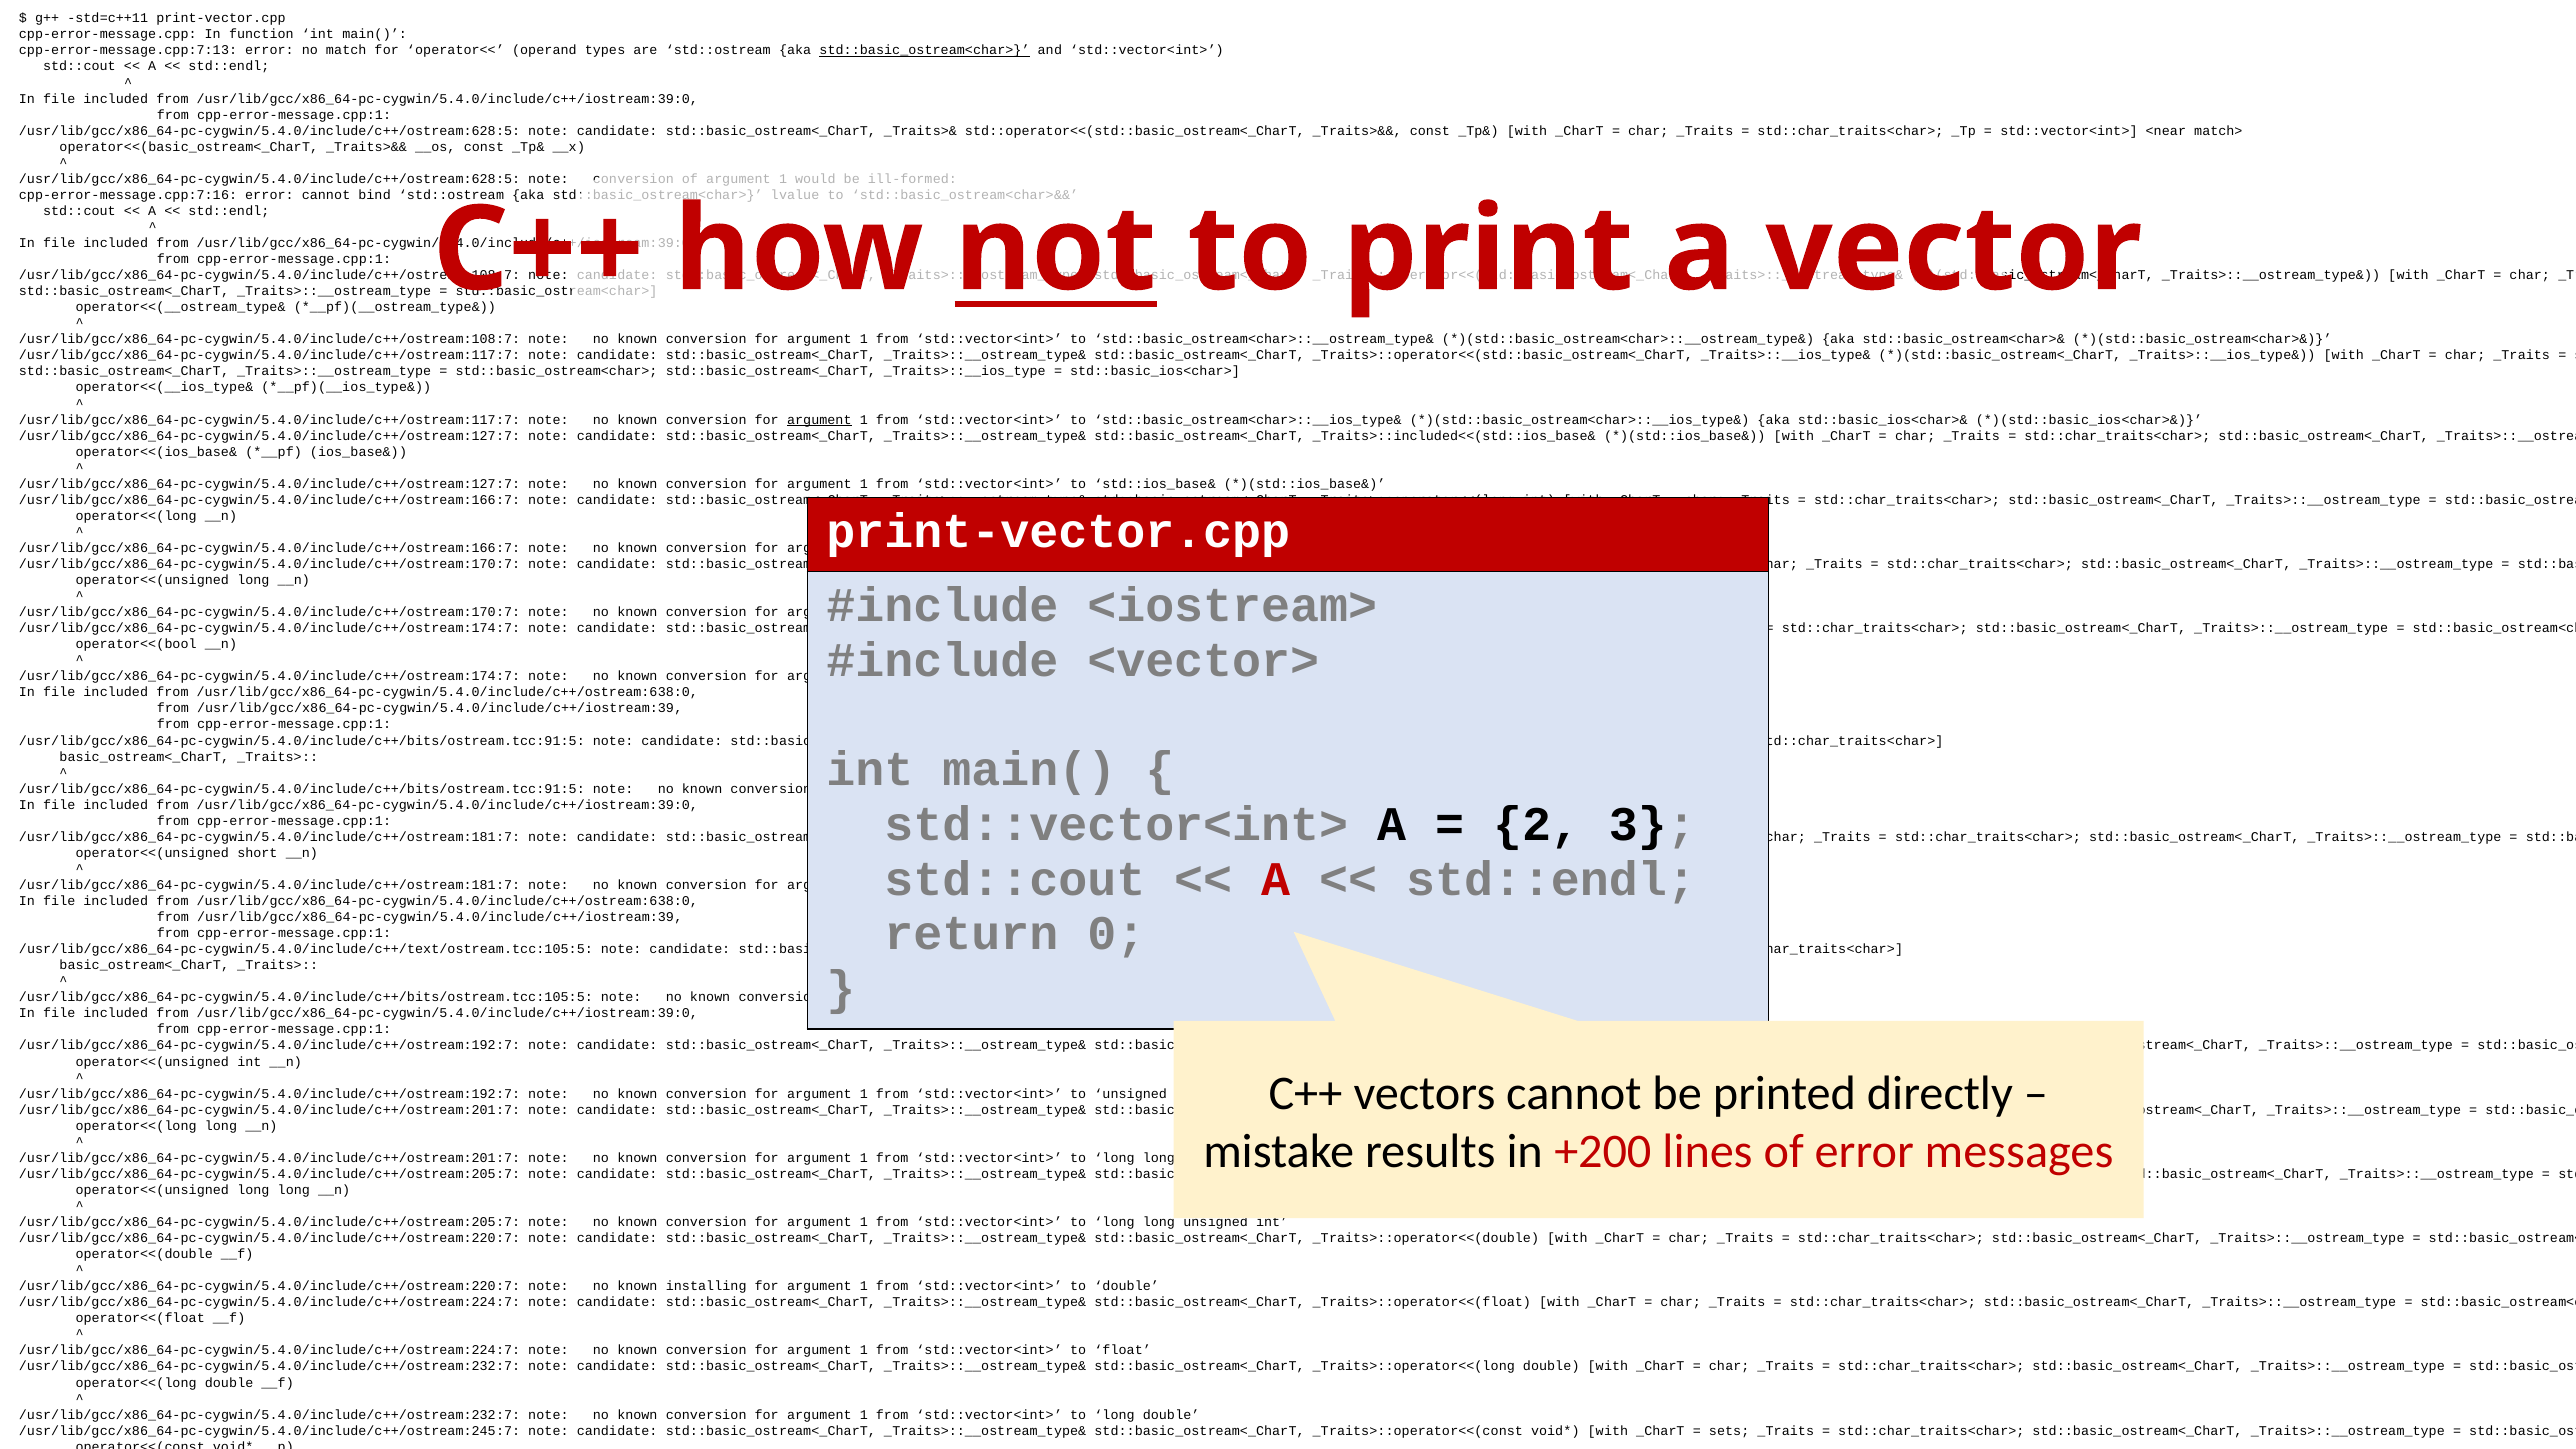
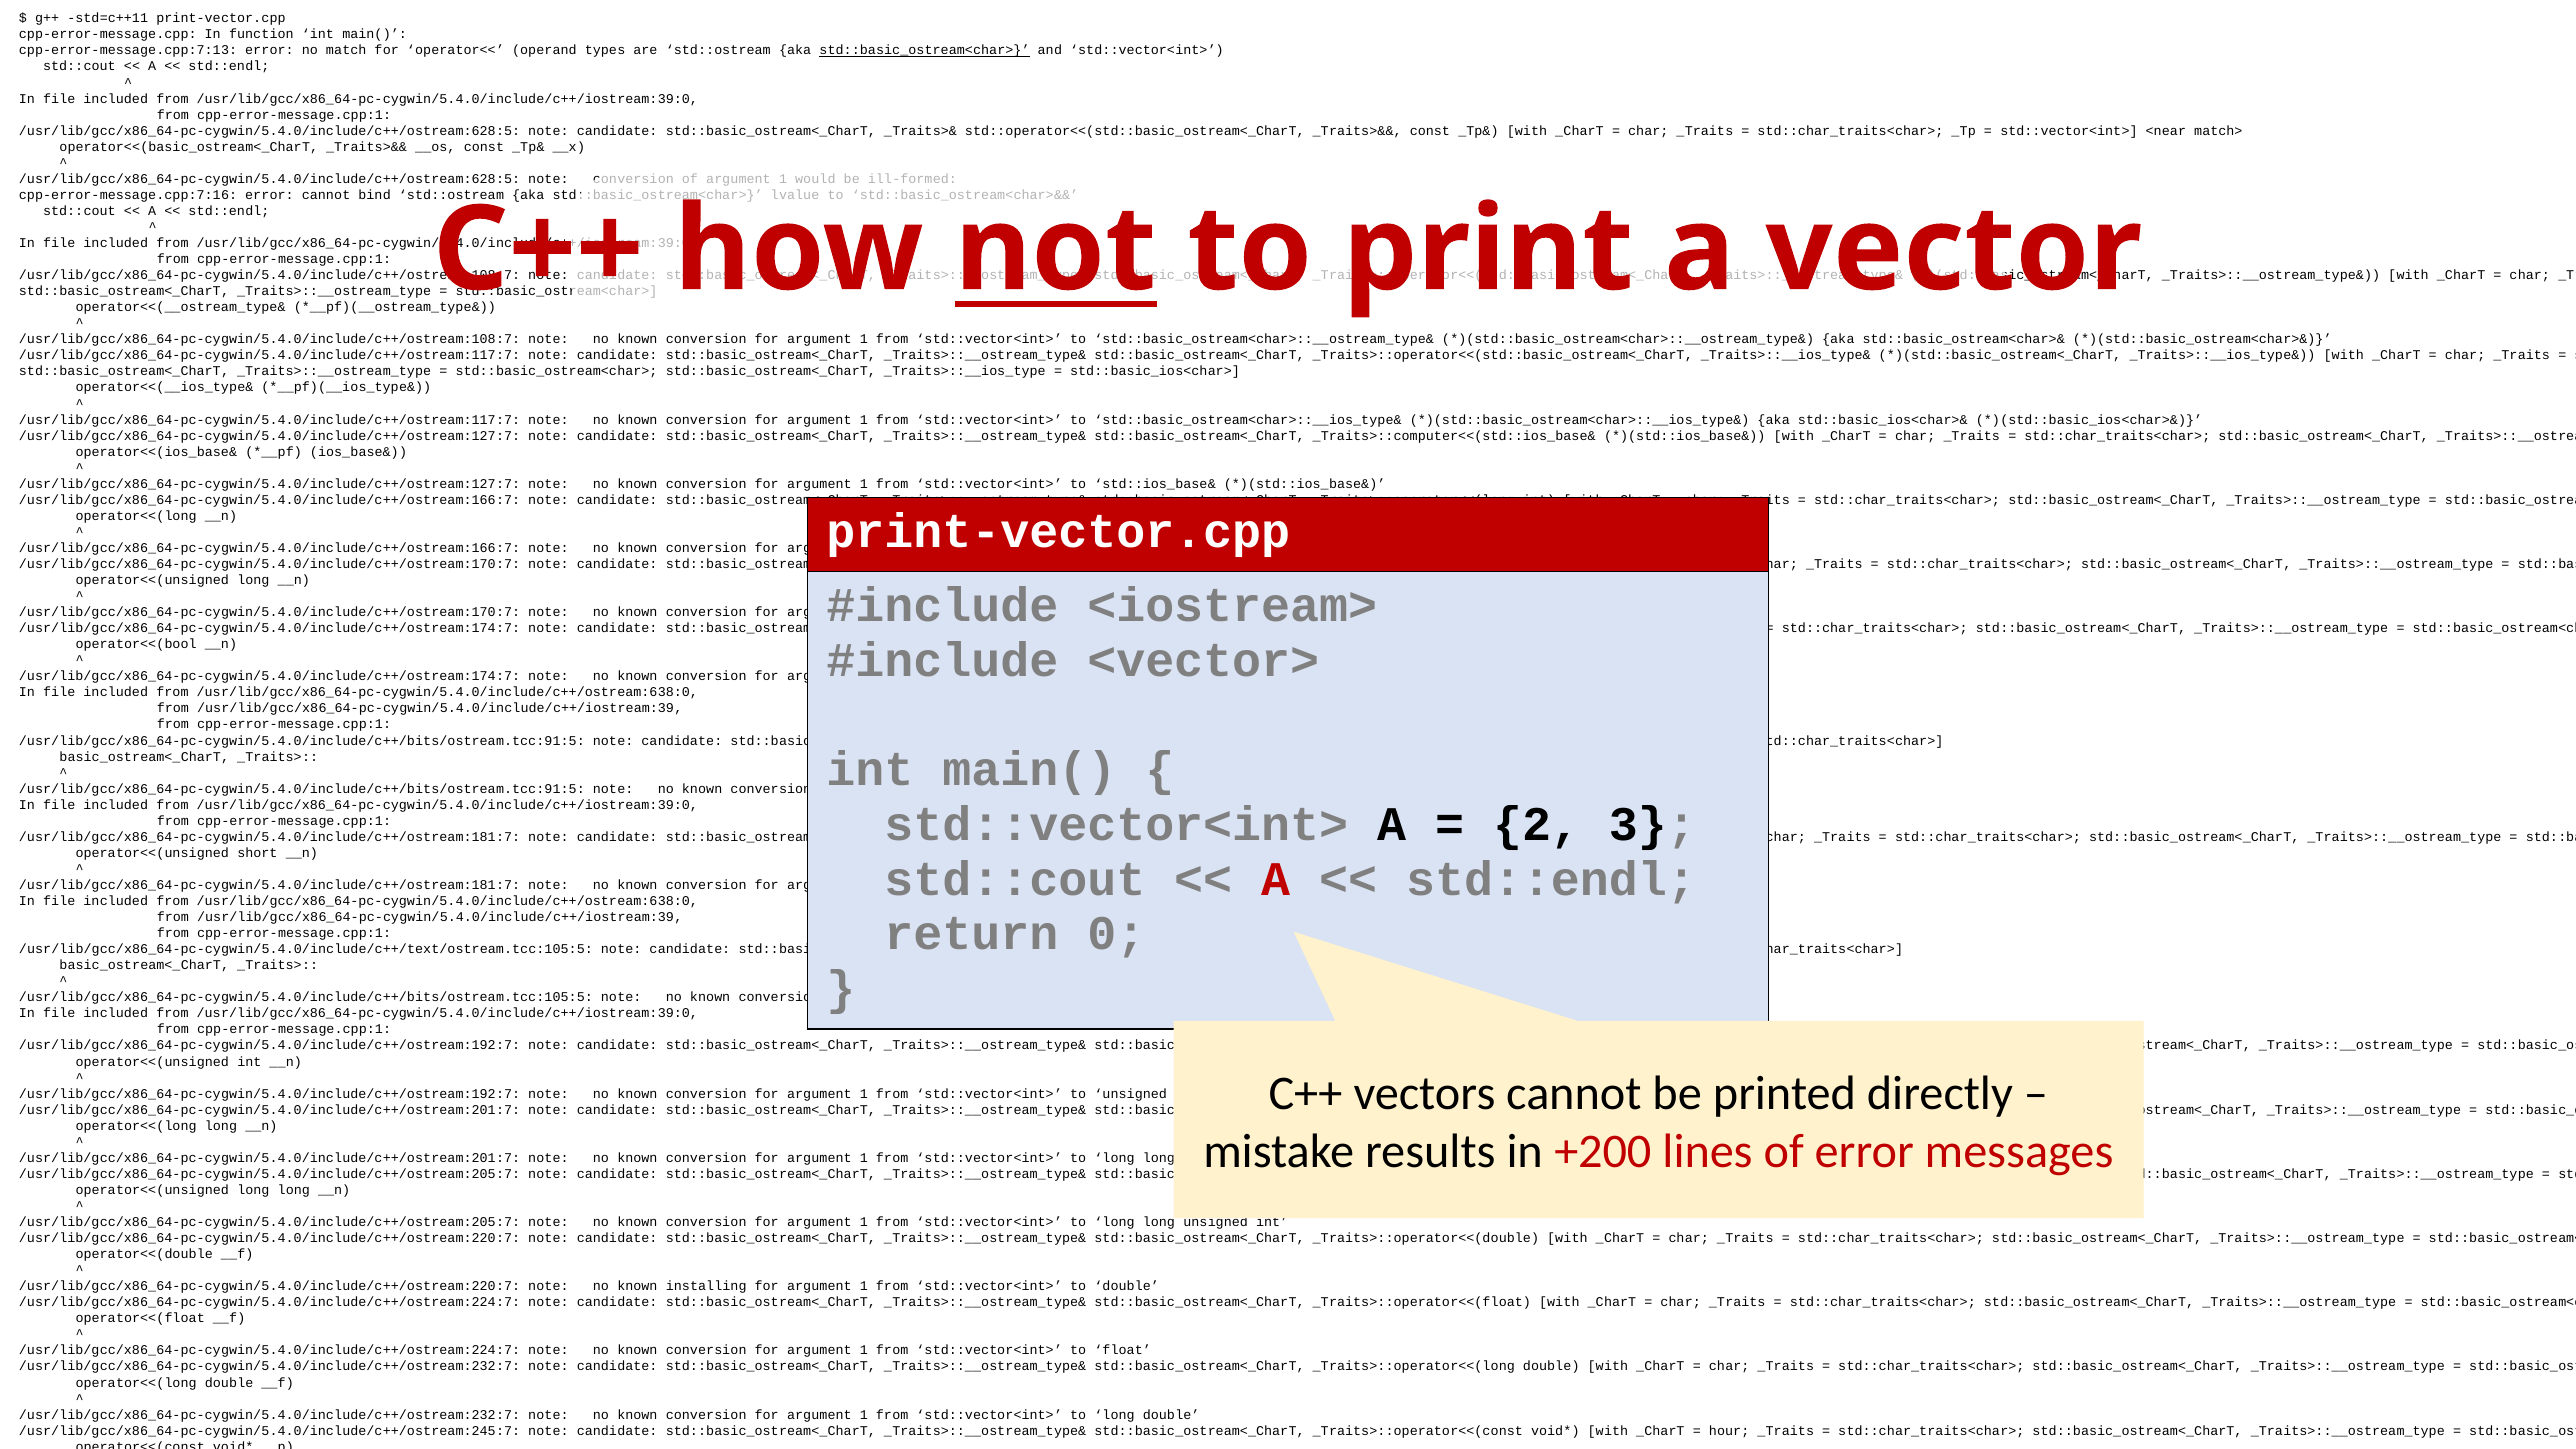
argument underline: present -> none (819, 420)
_Traits>::included<<(std::ios_base&: _Traits>::included<<(std::ios_base& -> _Traits>::computer<<(std::ios_base& (1454, 436)
sets: sets -> hour (1729, 1431)
